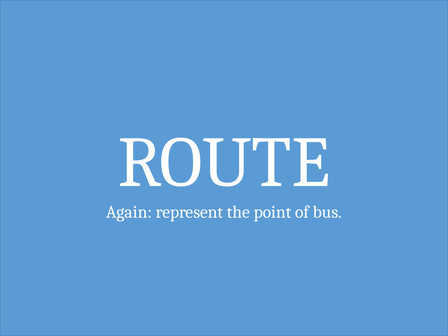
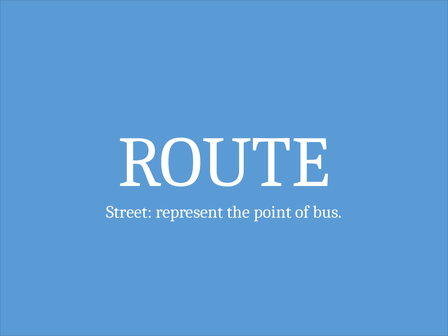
Again: Again -> Street (129, 212)
